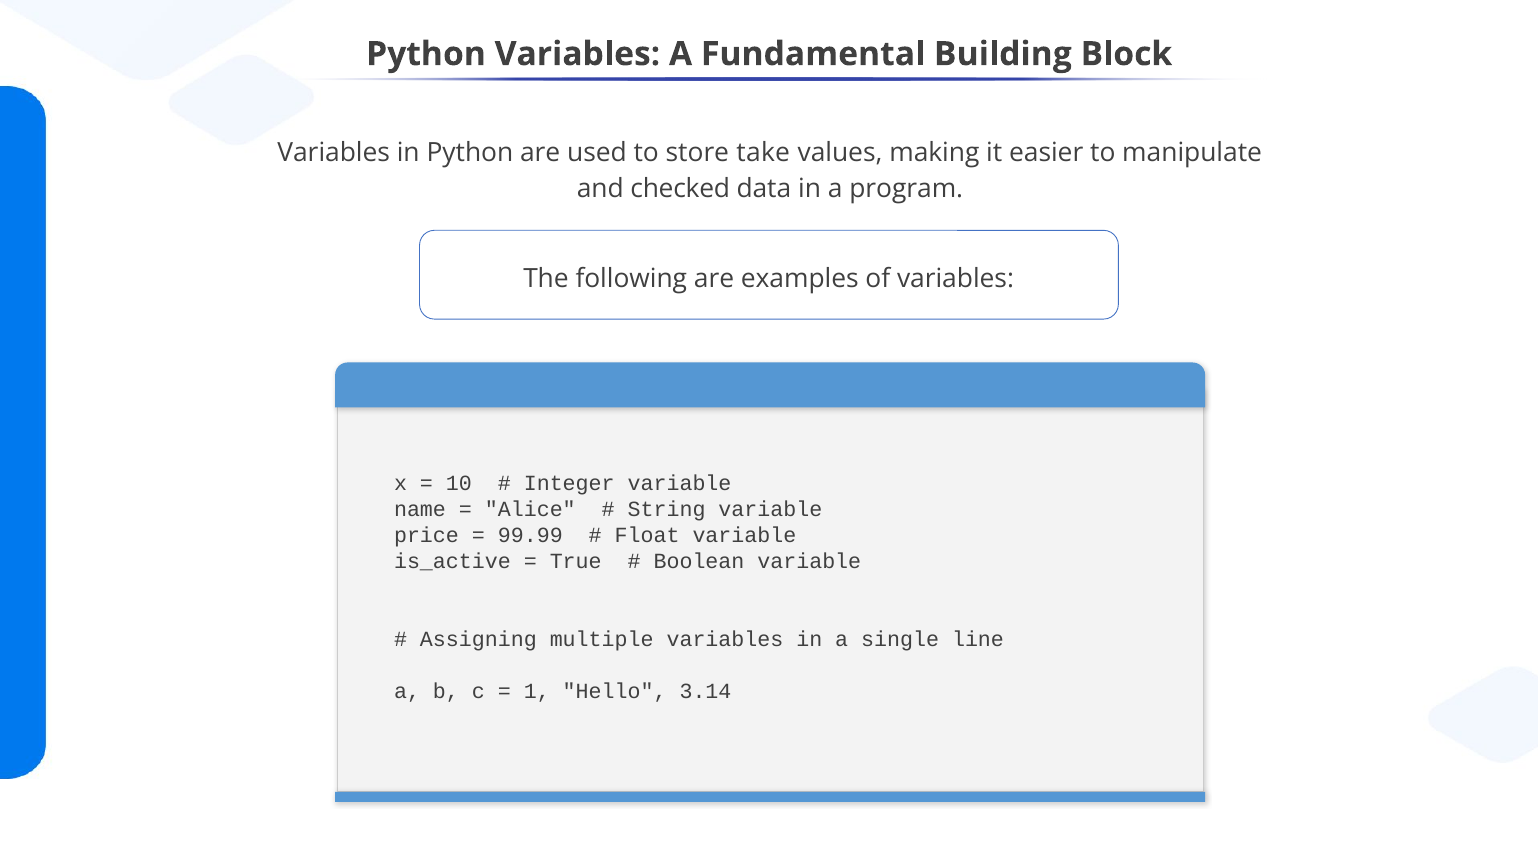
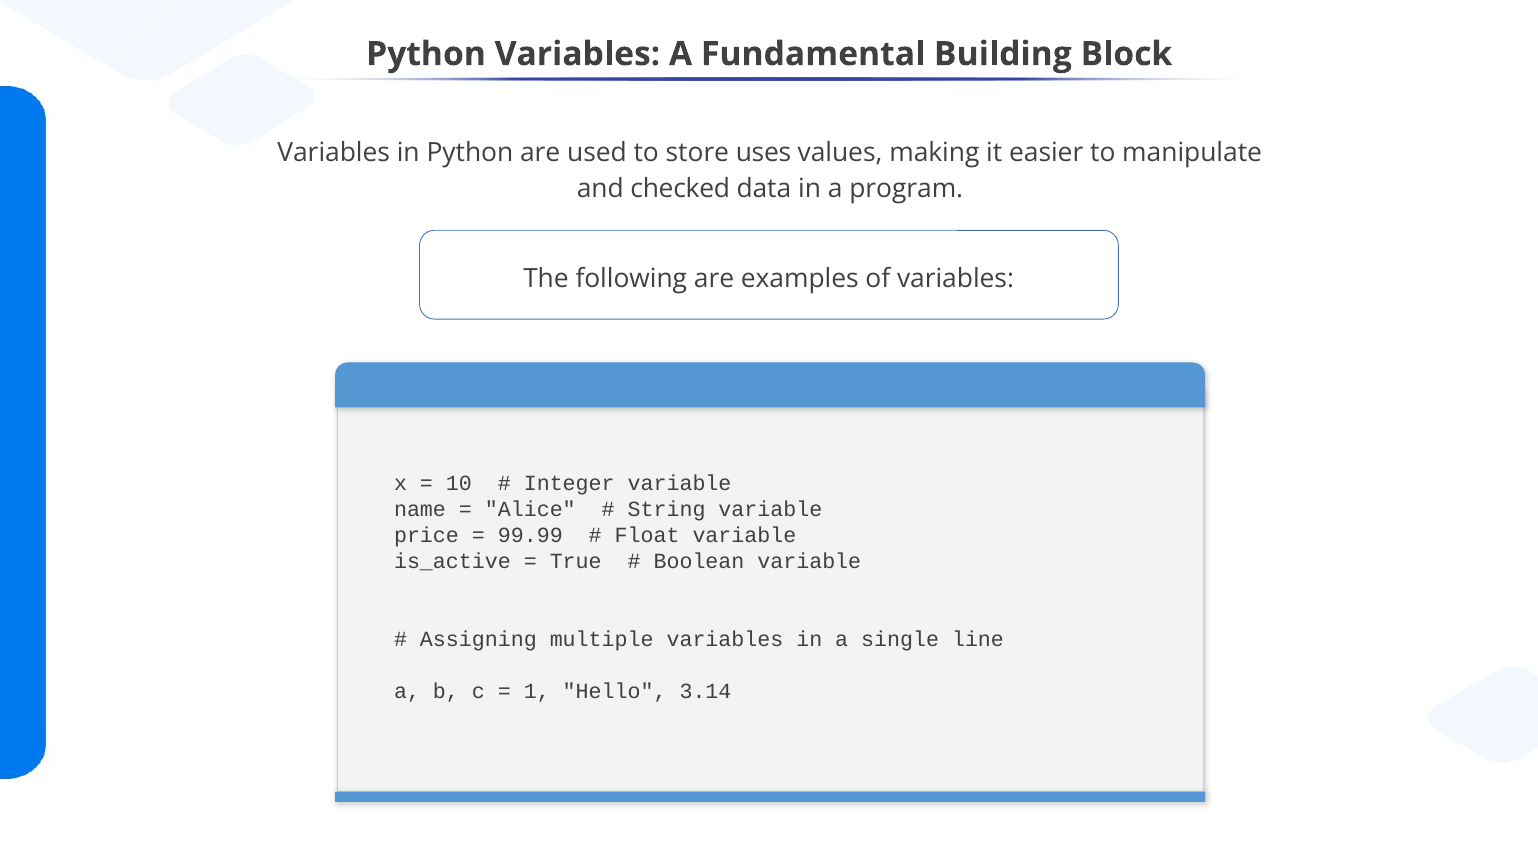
take: take -> uses (763, 153)
